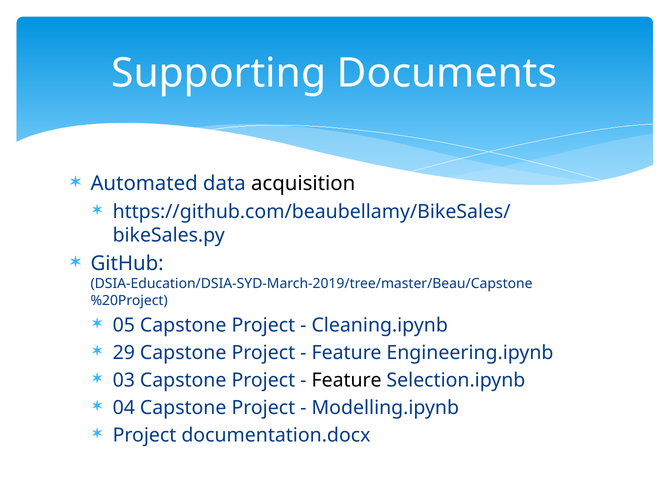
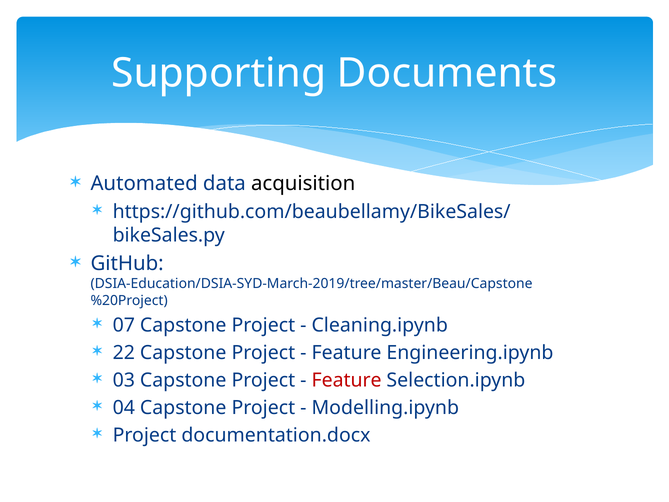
05: 05 -> 07 (124, 325)
29: 29 -> 22 (124, 352)
Feature colour: black -> red (347, 380)
